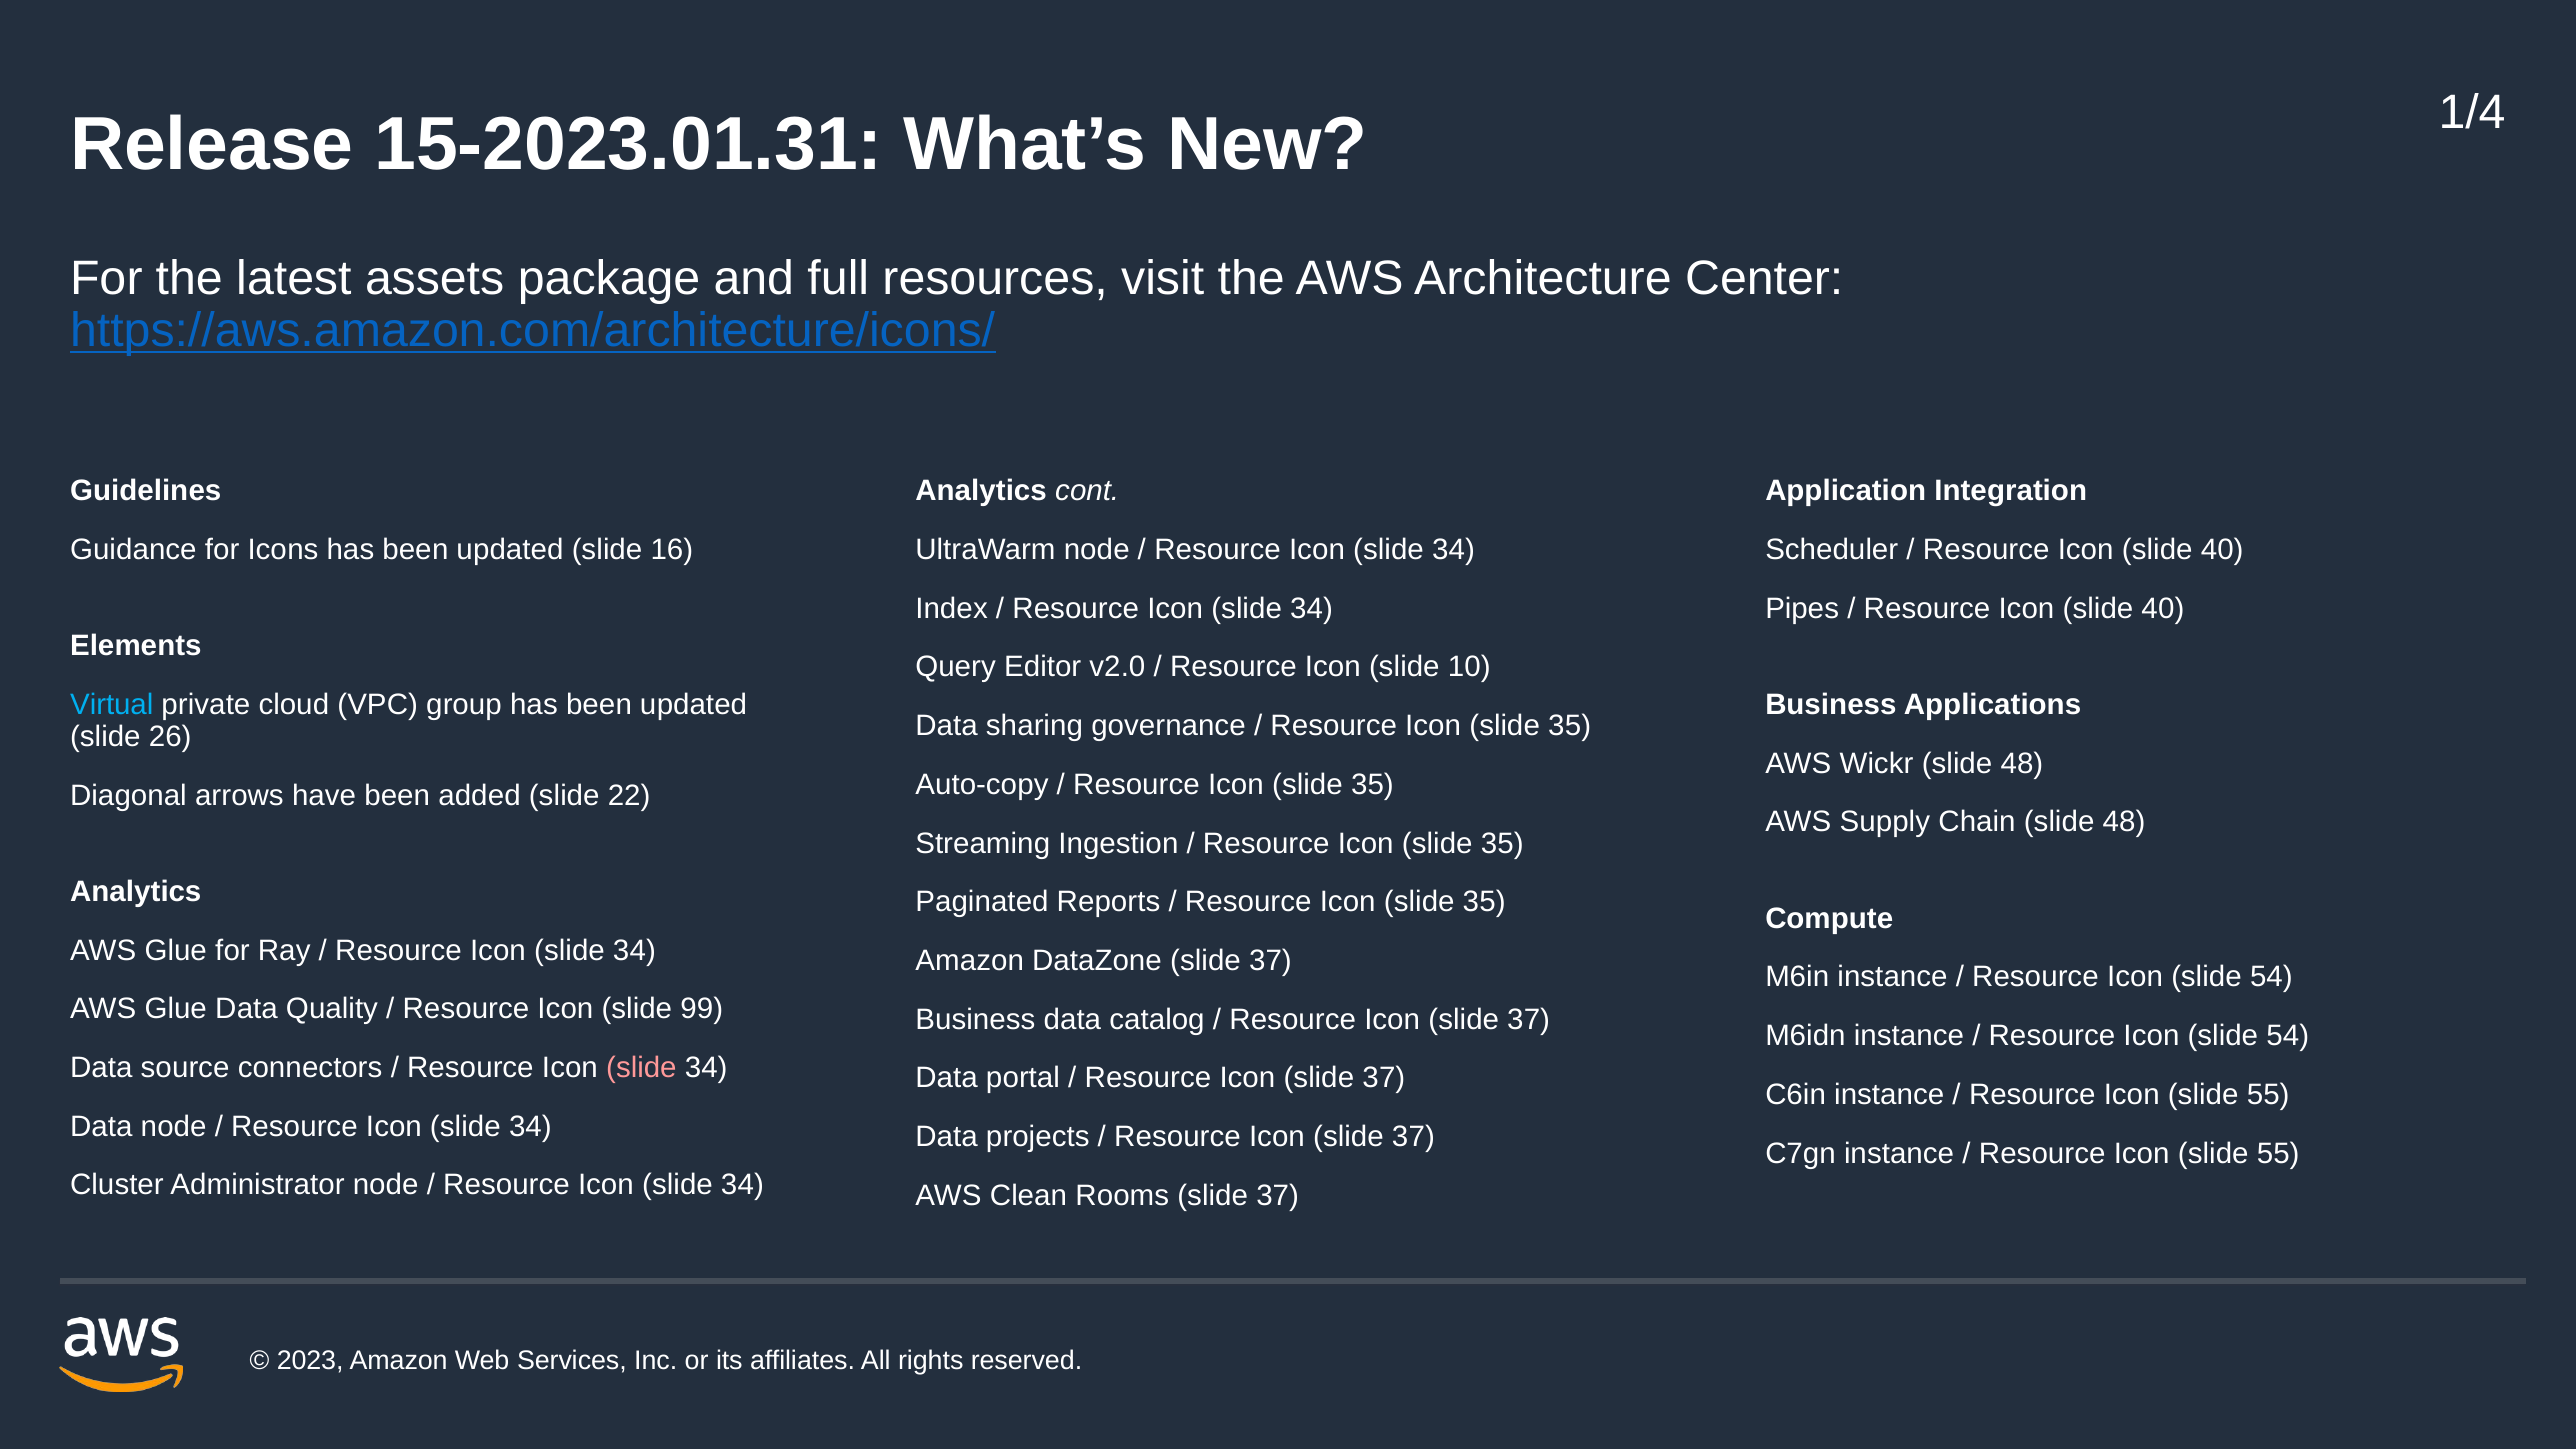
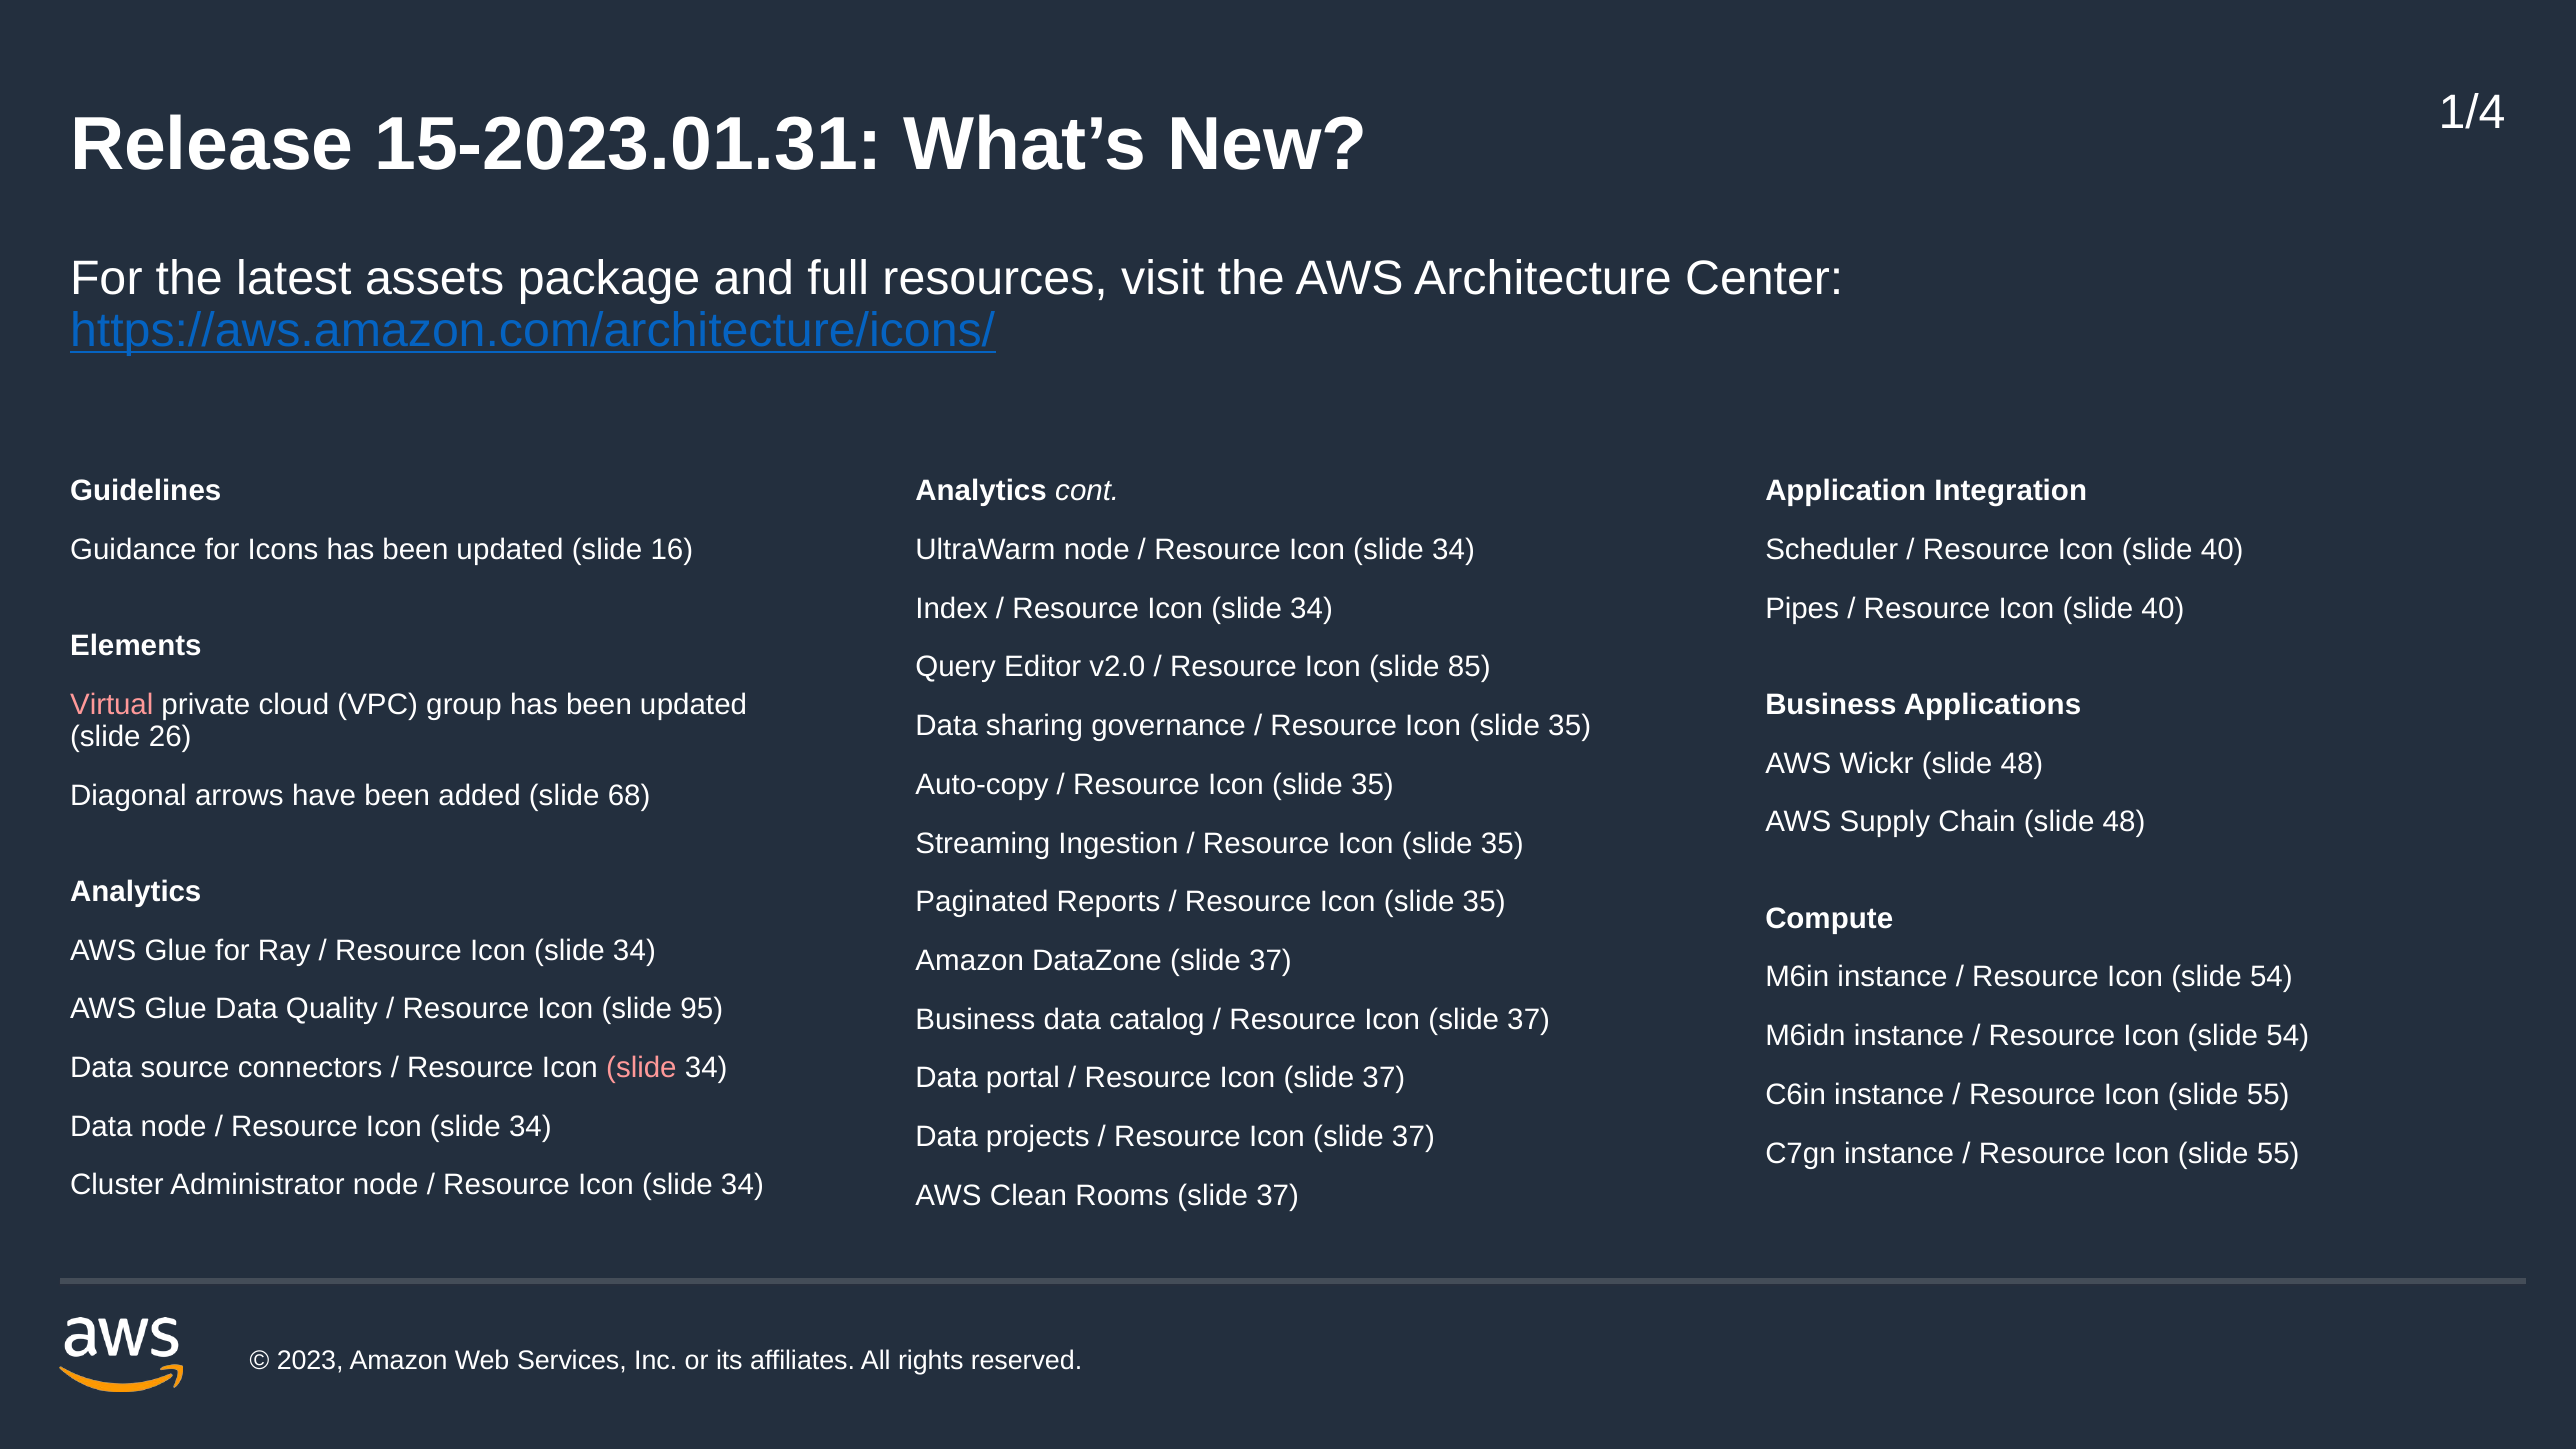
10: 10 -> 85 (1469, 667)
Virtual colour: light blue -> pink (112, 705)
22: 22 -> 68 (629, 795)
99: 99 -> 95 (702, 1009)
